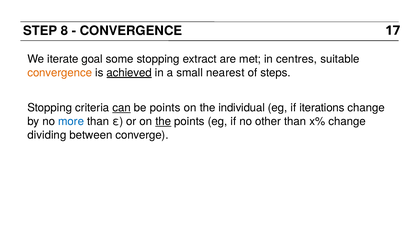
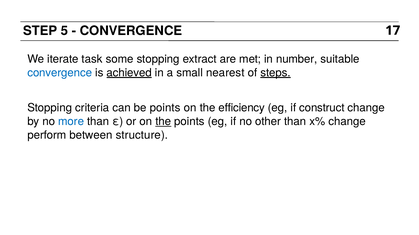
8: 8 -> 5 (65, 31)
goal: goal -> task (92, 59)
centres: centres -> number (297, 59)
convergence colour: orange -> blue (60, 73)
steps underline: none -> present (276, 73)
can underline: present -> none (122, 108)
individual: individual -> efficiency (242, 108)
iterations: iterations -> construct (322, 108)
dividing: dividing -> perform (47, 135)
converge: converge -> structure (142, 135)
